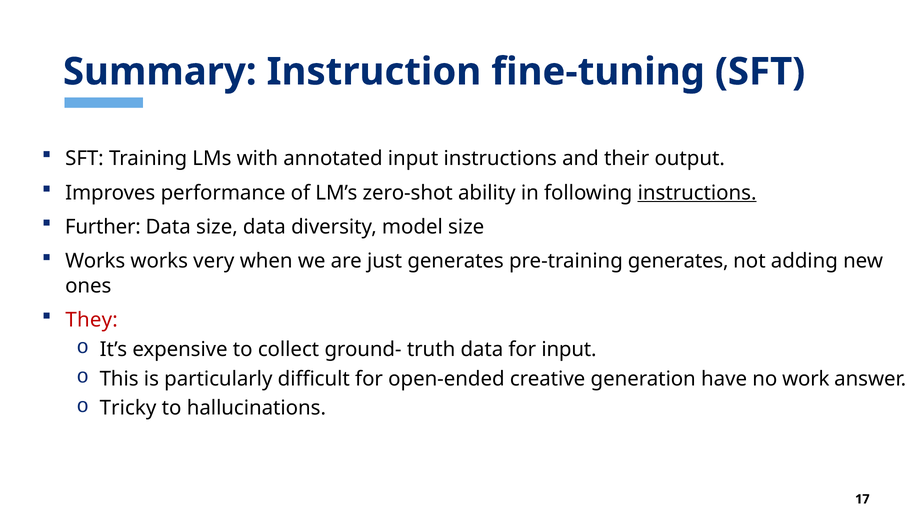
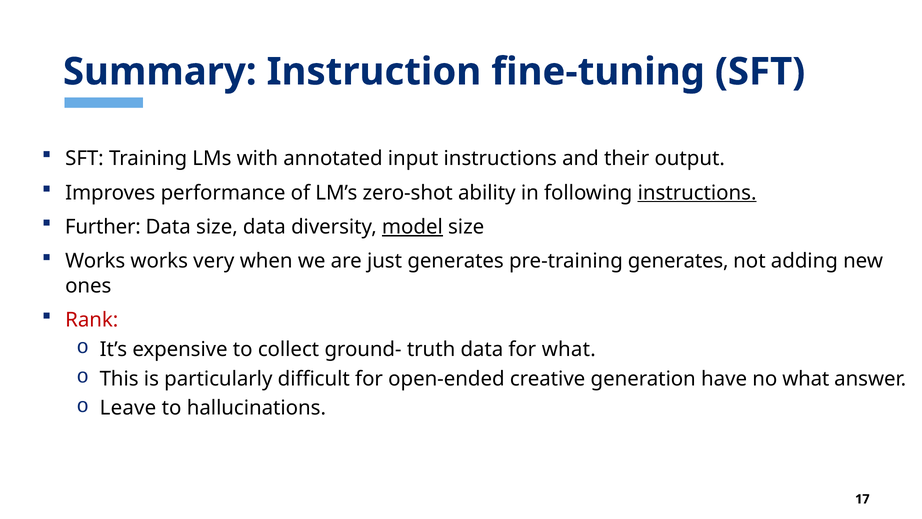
model underline: none -> present (412, 227)
They: They -> Rank (92, 320)
for input: input -> what (569, 349)
no work: work -> what (806, 379)
Tricky: Tricky -> Leave (128, 408)
